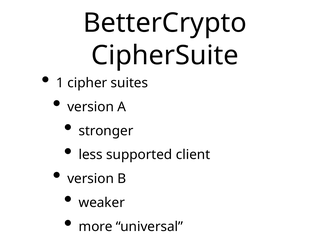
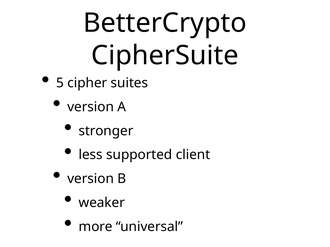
1: 1 -> 5 (60, 83)
